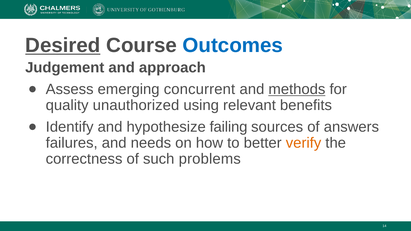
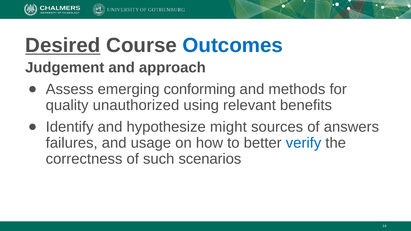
concurrent: concurrent -> conforming (200, 89)
methods underline: present -> none (297, 89)
failing: failing -> might (228, 127)
needs: needs -> usage (151, 143)
verify colour: orange -> blue (304, 143)
problems: problems -> scenarios (210, 159)
